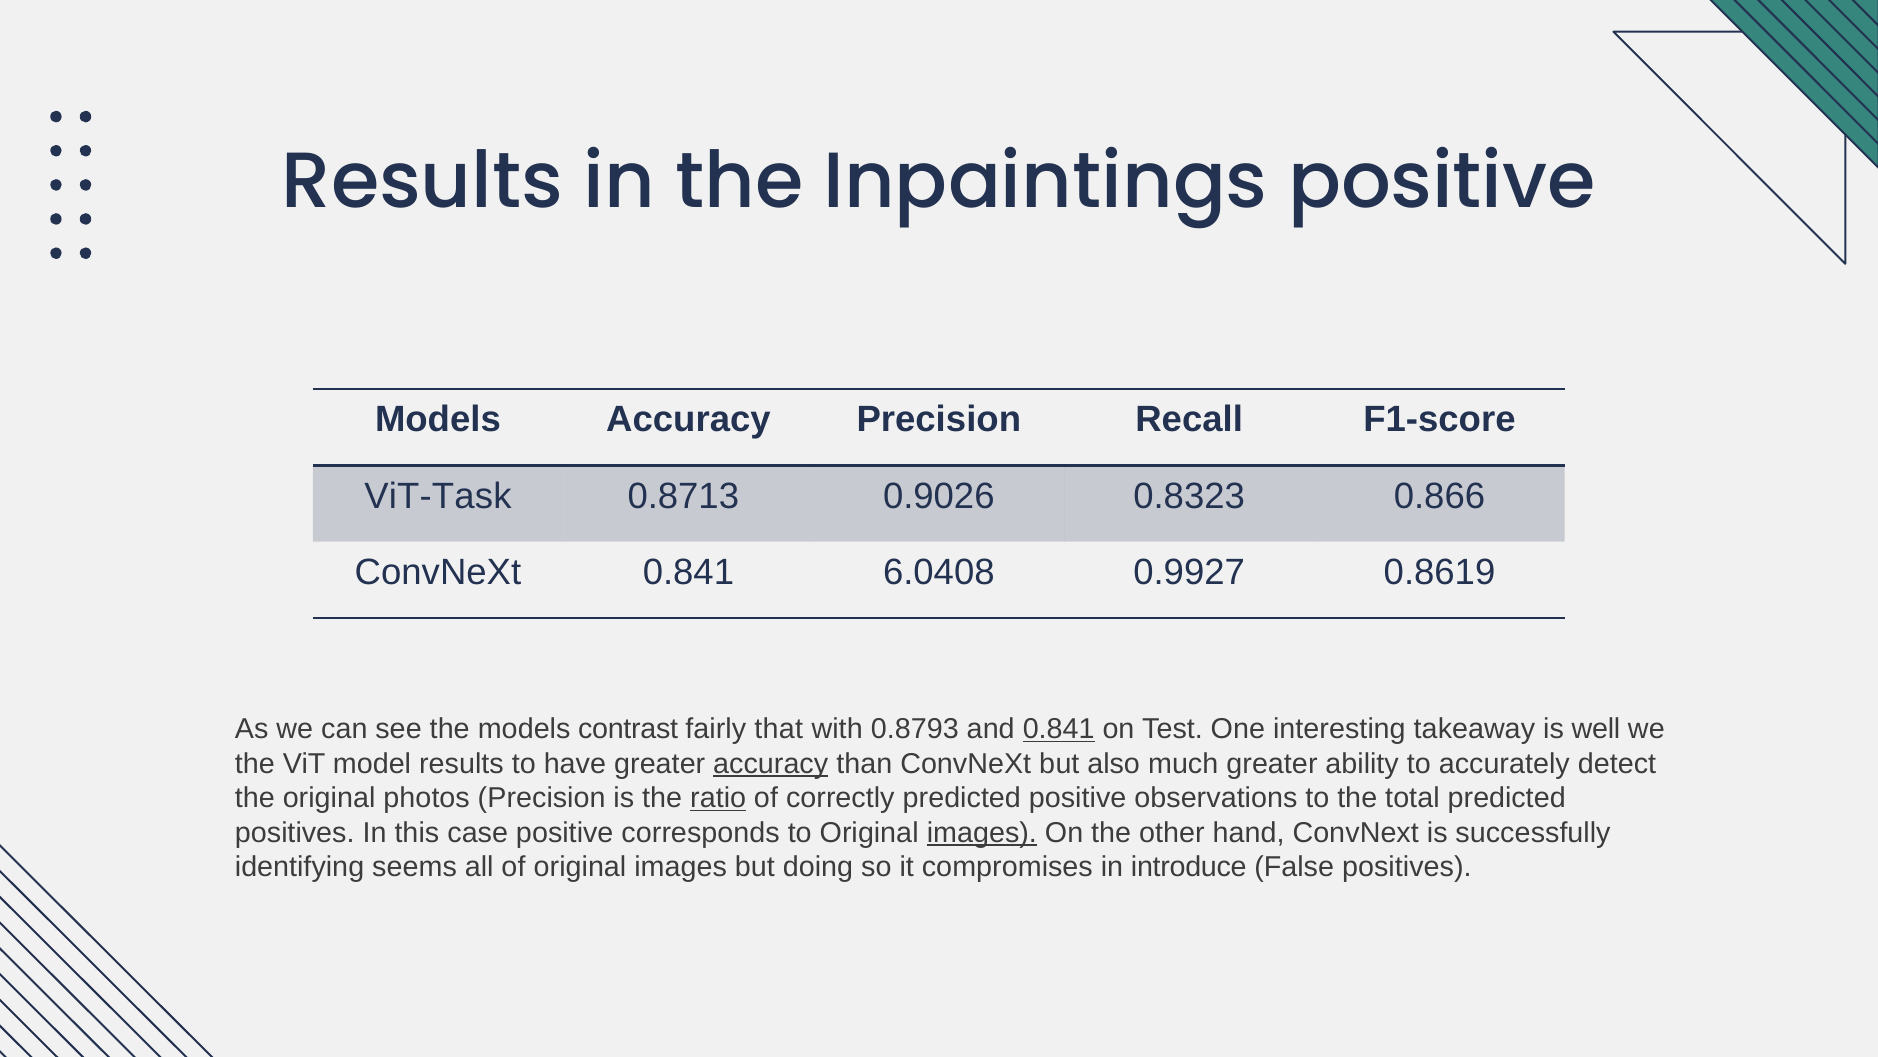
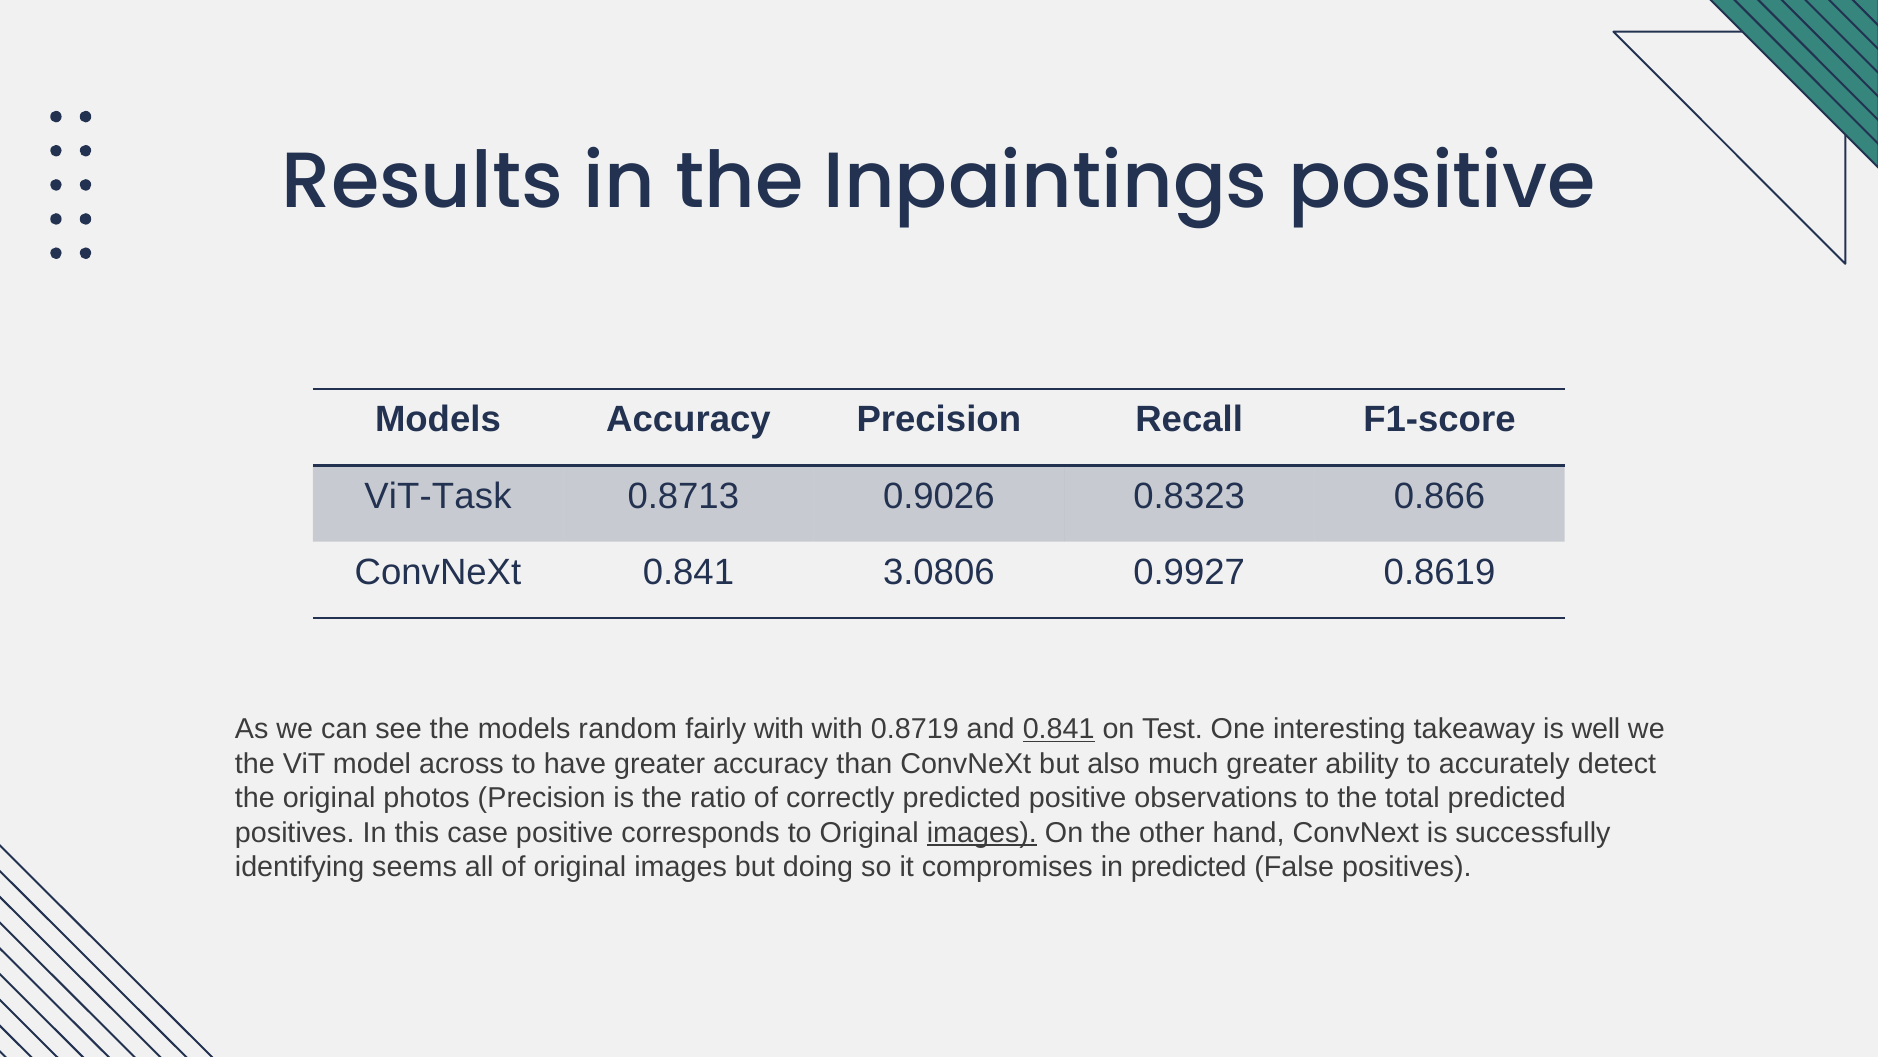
6.0408: 6.0408 -> 3.0806 (939, 572)
contrast: contrast -> random (628, 729)
fairly that: that -> with (779, 729)
0.8793: 0.8793 -> 0.8719 (915, 729)
model results: results -> across (461, 763)
accuracy underline: present -> none (771, 763)
ratio underline: present -> none (718, 798)
in introduce: introduce -> predicted (1189, 867)
